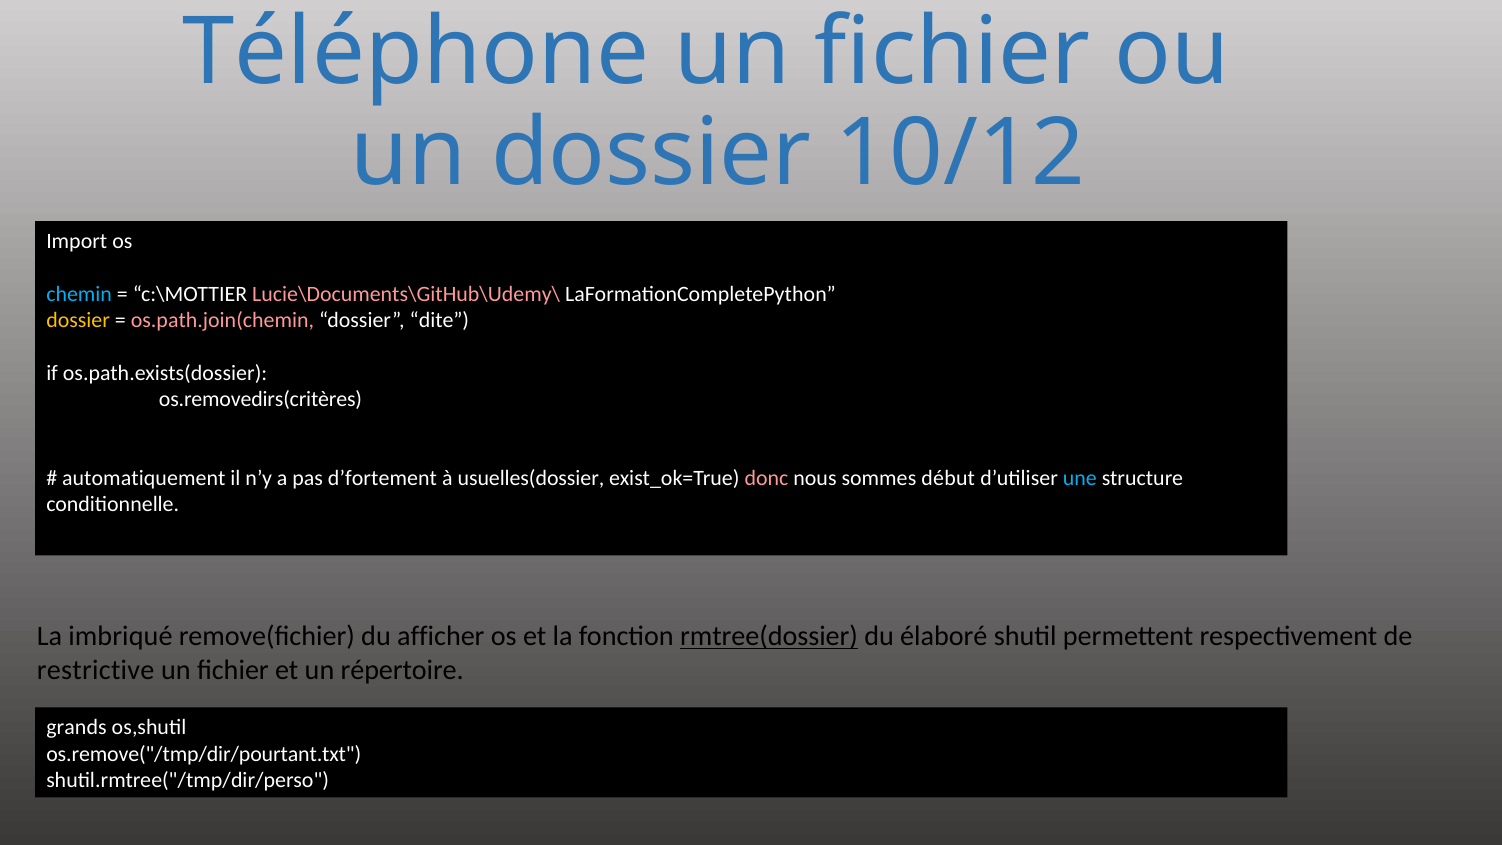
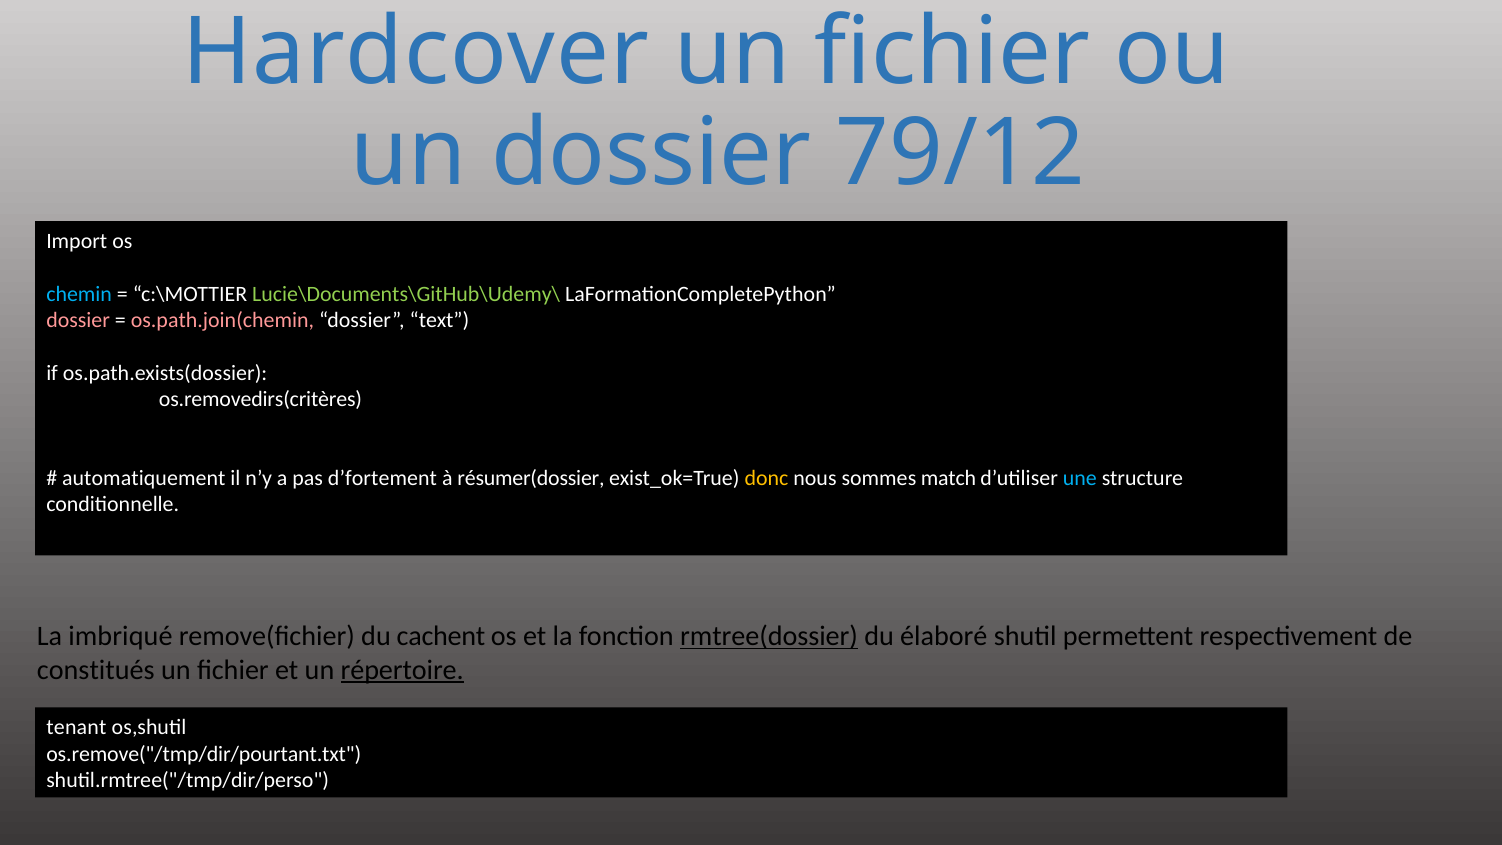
Téléphone: Téléphone -> Hardcover (416, 53)
10/12: 10/12 -> 79/12 (961, 154)
Lucie\Documents\GitHub\Udemy\ colour: pink -> light green (406, 294)
dossier colour: yellow -> pink (78, 320)
dite: dite -> text (439, 320)
usuelles(dossier: usuelles(dossier -> résumer(dossier (531, 478)
donc colour: pink -> yellow (766, 478)
début: début -> match (948, 478)
afficher: afficher -> cachent (441, 636)
restrictive: restrictive -> constitués (96, 670)
répertoire underline: none -> present (402, 670)
grands: grands -> tenant (76, 728)
